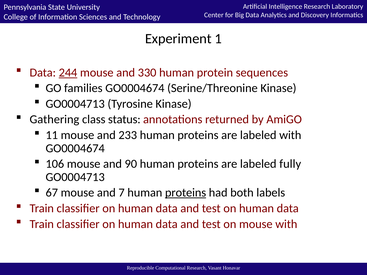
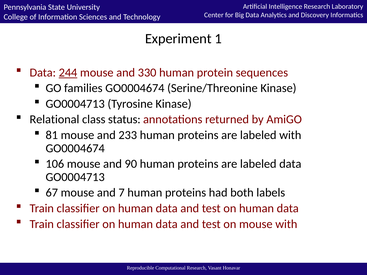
Gathering: Gathering -> Relational (54, 120)
11: 11 -> 81 (52, 135)
labeled fully: fully -> data (290, 164)
proteins underline: present -> none (186, 193)
